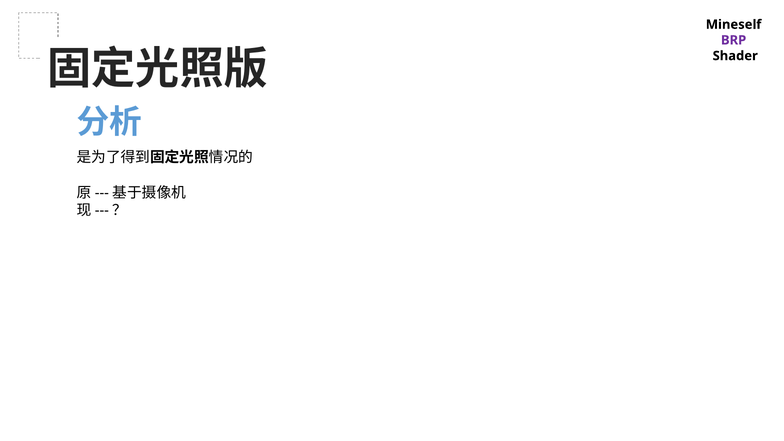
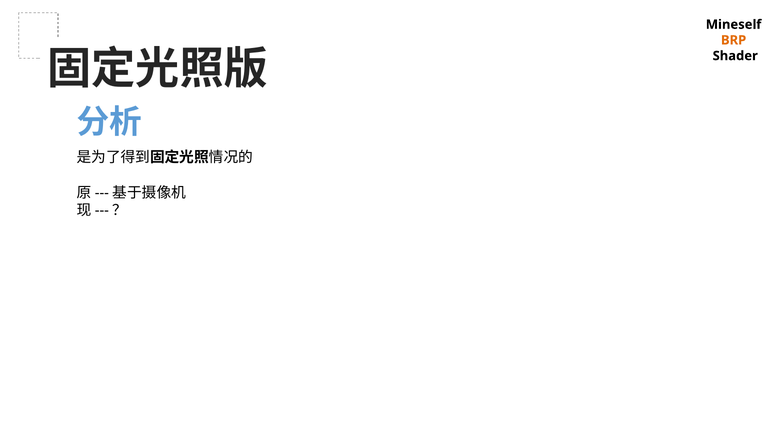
BRP colour: purple -> orange (734, 40)
